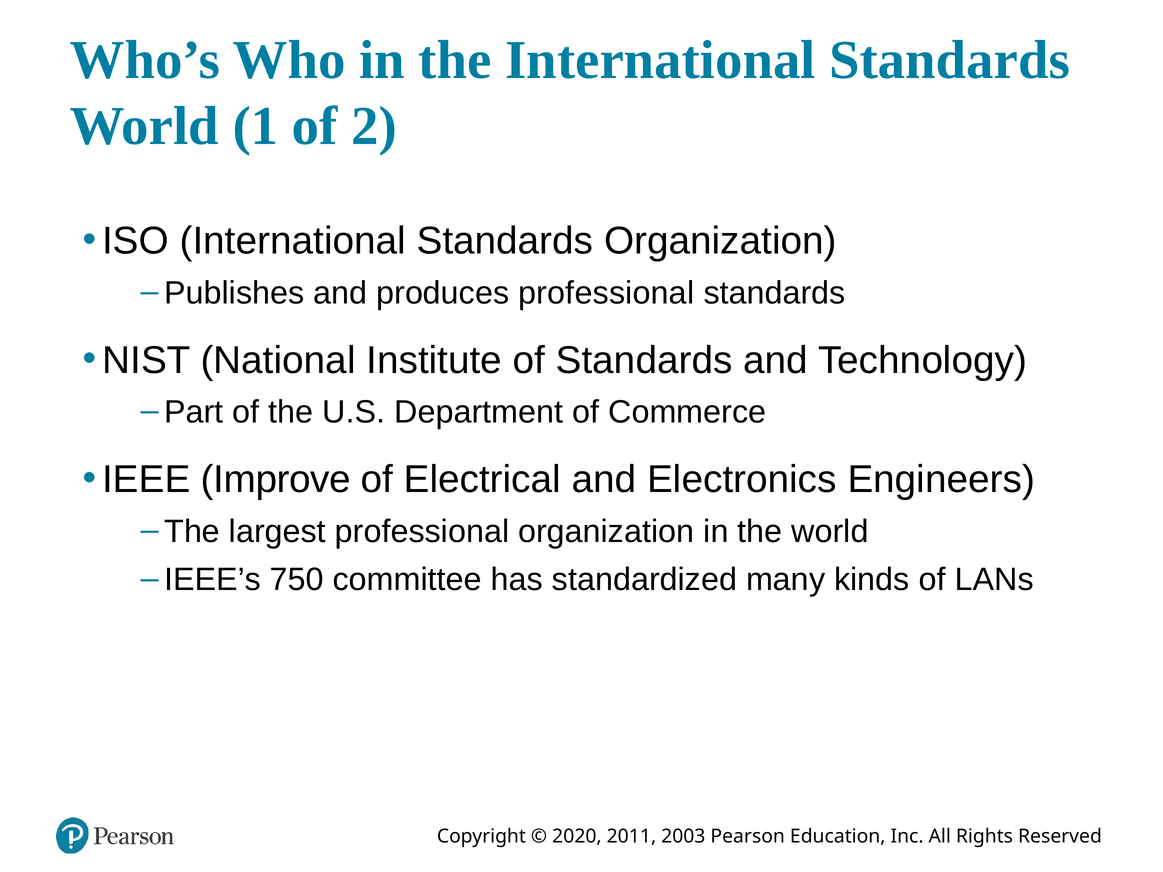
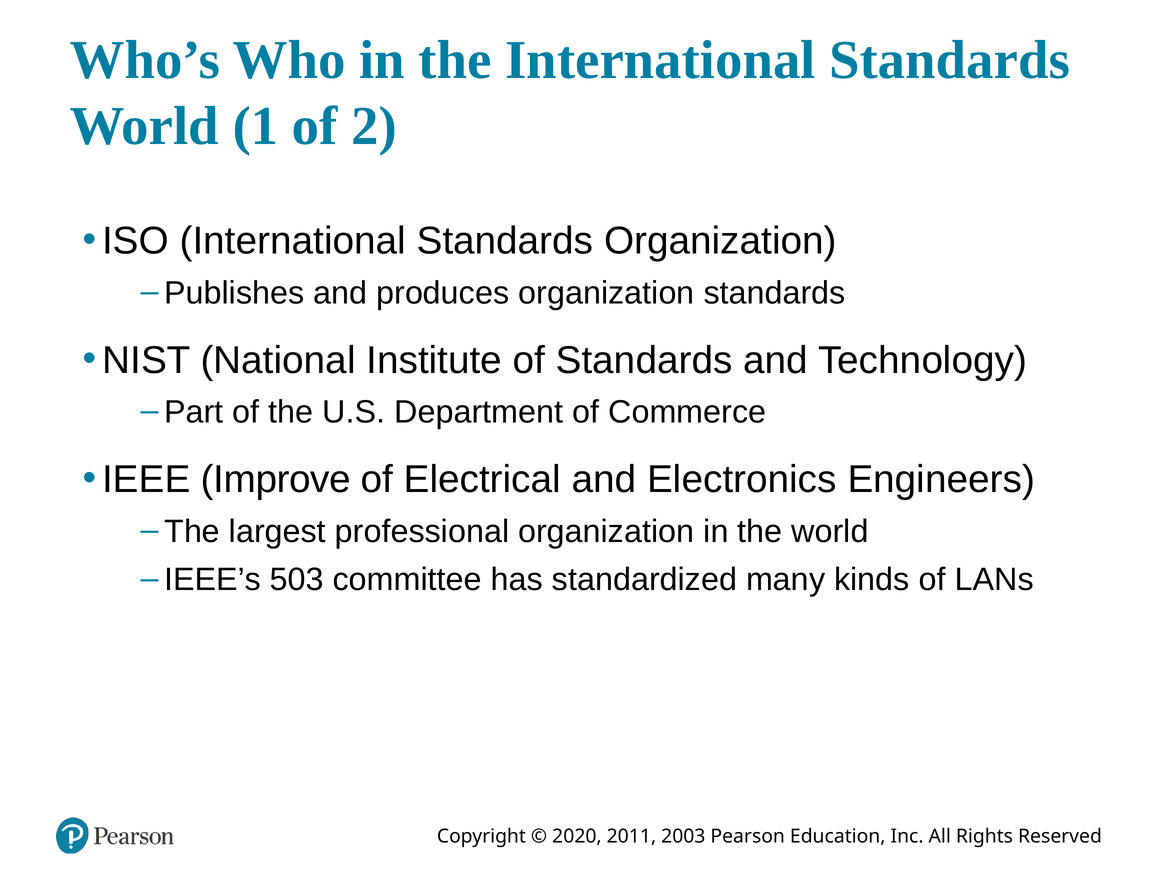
produces professional: professional -> organization (606, 293)
750: 750 -> 503 (297, 580)
